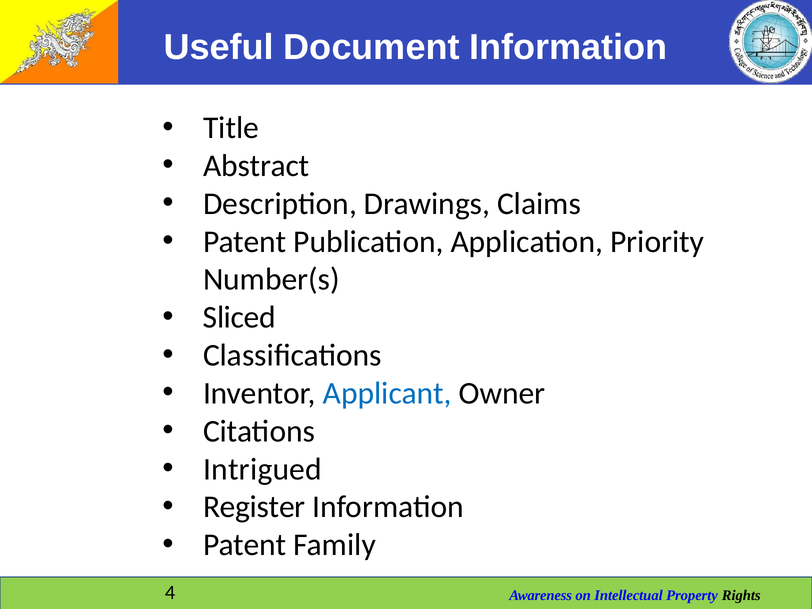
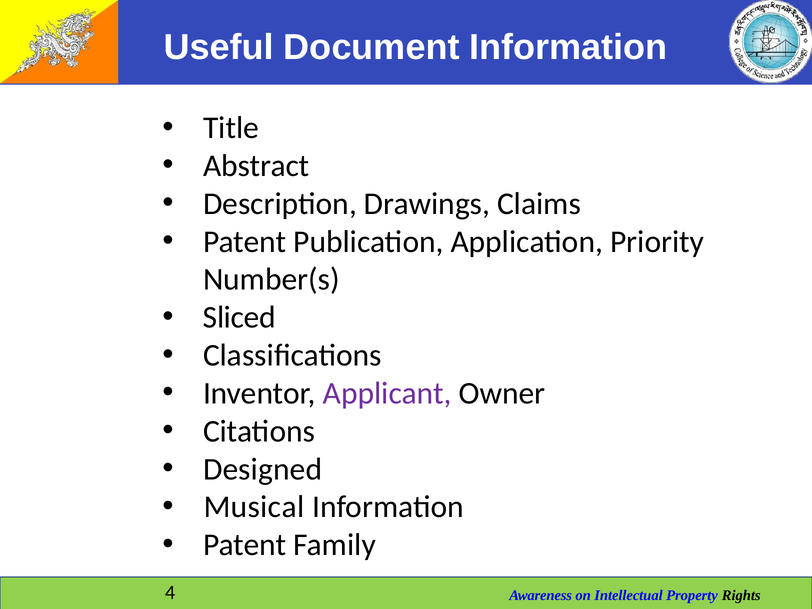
Applicant colour: blue -> purple (387, 393)
Intrigued: Intrigued -> Designed (263, 469)
Register: Register -> Musical (254, 507)
